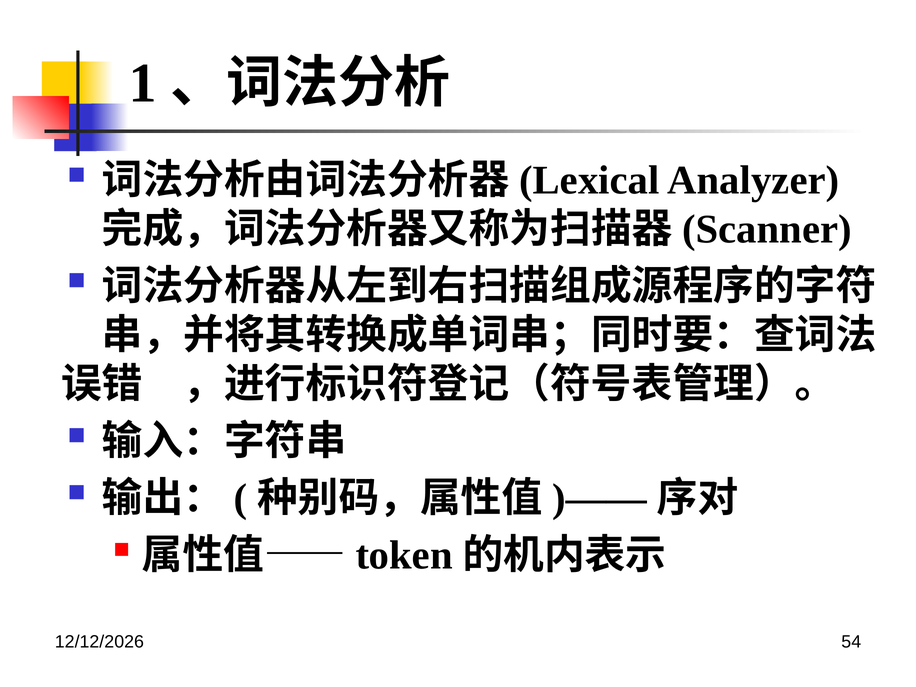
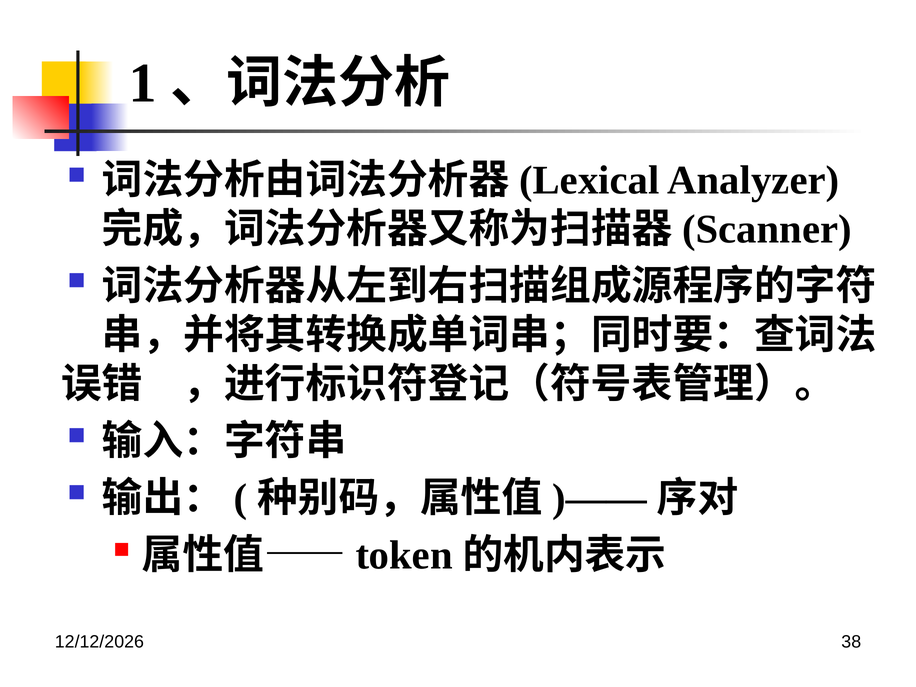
54: 54 -> 38 (851, 642)
